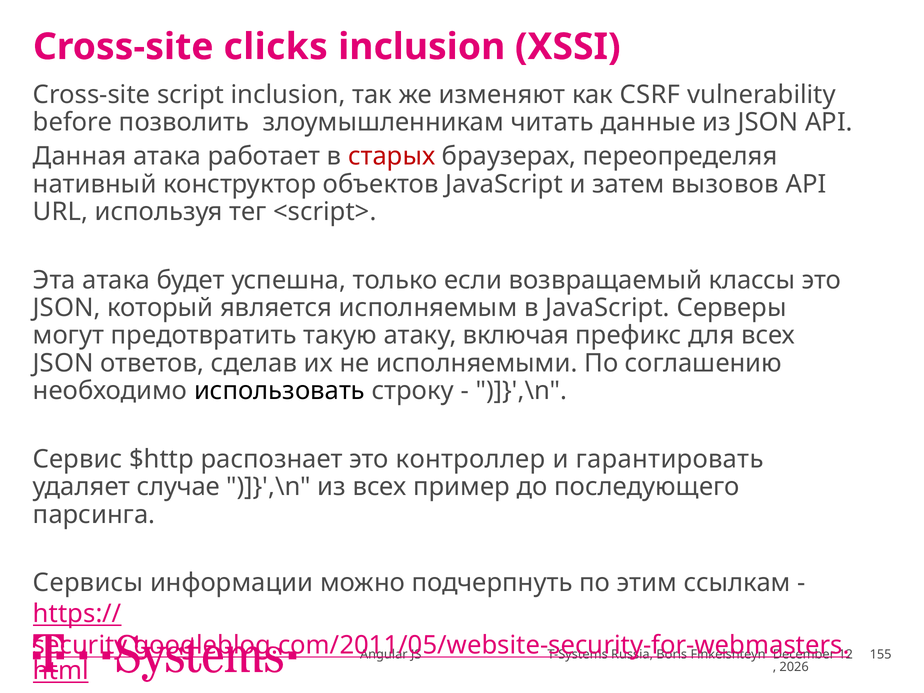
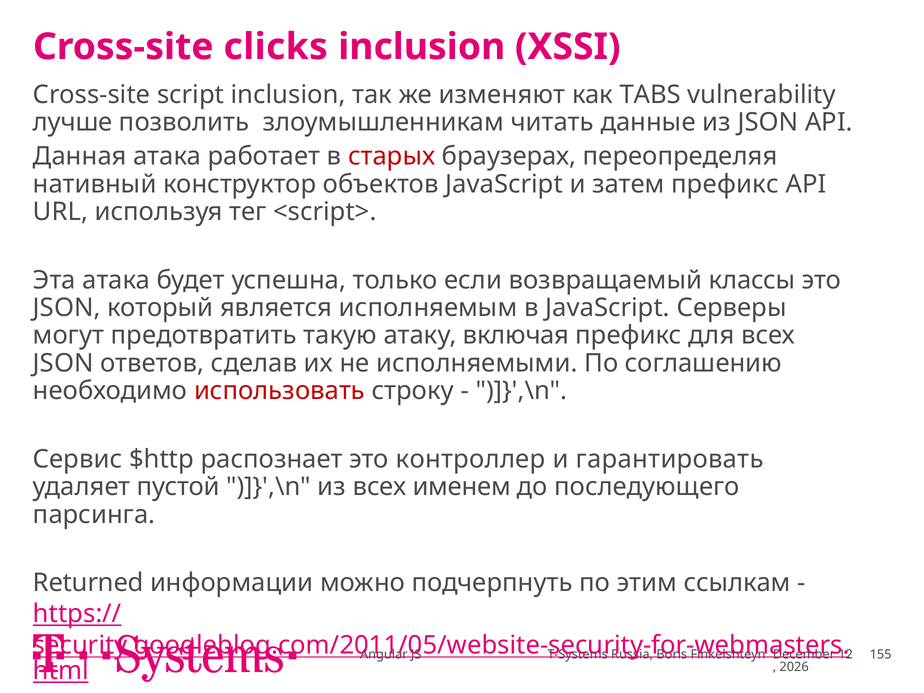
CSRF: CSRF -> TABS (650, 95)
before: before -> лучше (73, 122)
затем вызовов: вызовов -> префикс (725, 184)
использовать colour: black -> red (279, 391)
случае: случае -> пустой (178, 487)
пример: пример -> именем (462, 487)
Сервисы: Сервисы -> Returned (88, 583)
